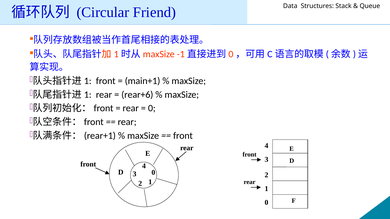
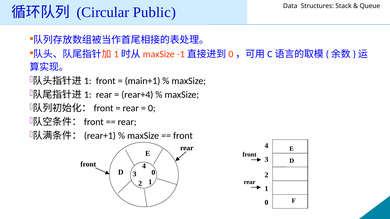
Friend: Friend -> Public (154, 12)
rear+6: rear+6 -> rear+4 (137, 95)
